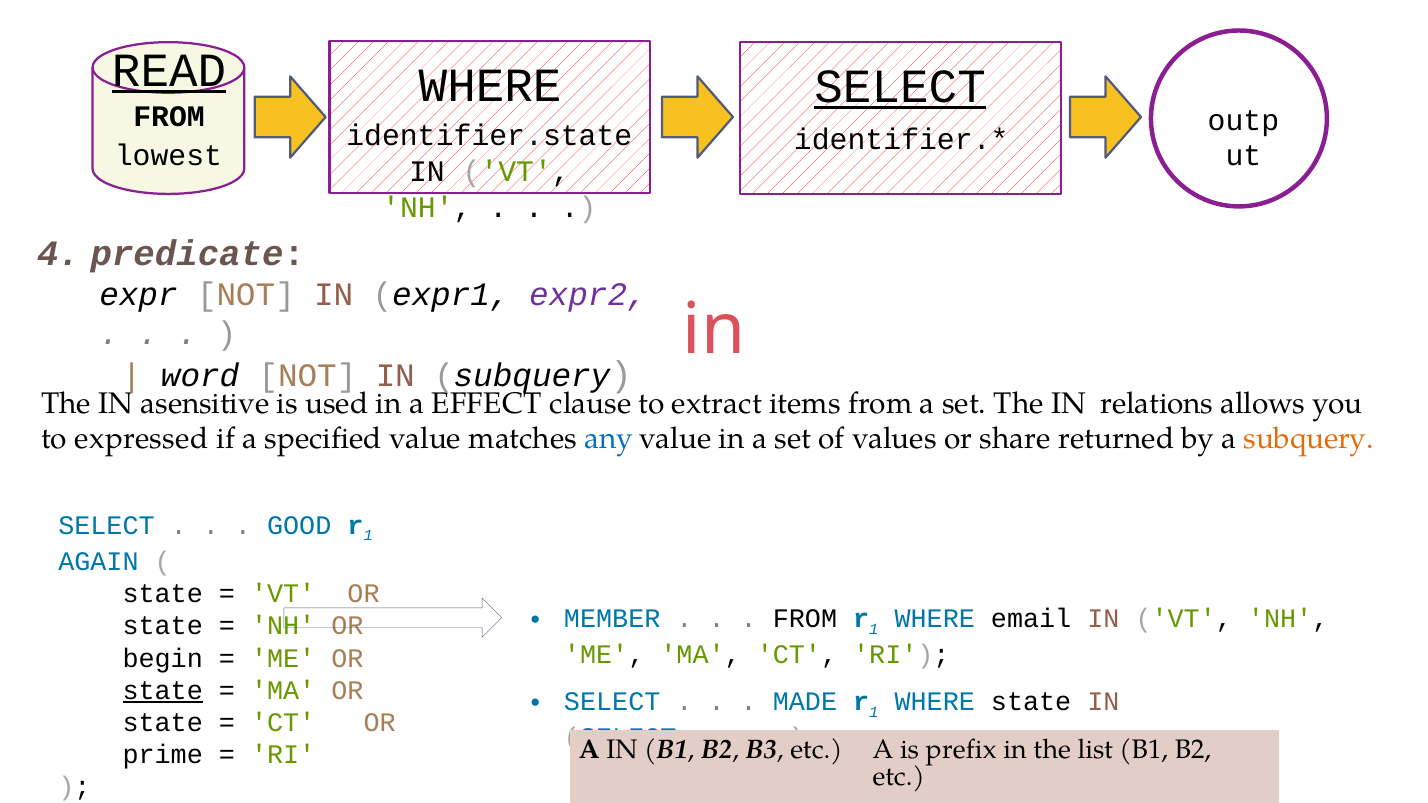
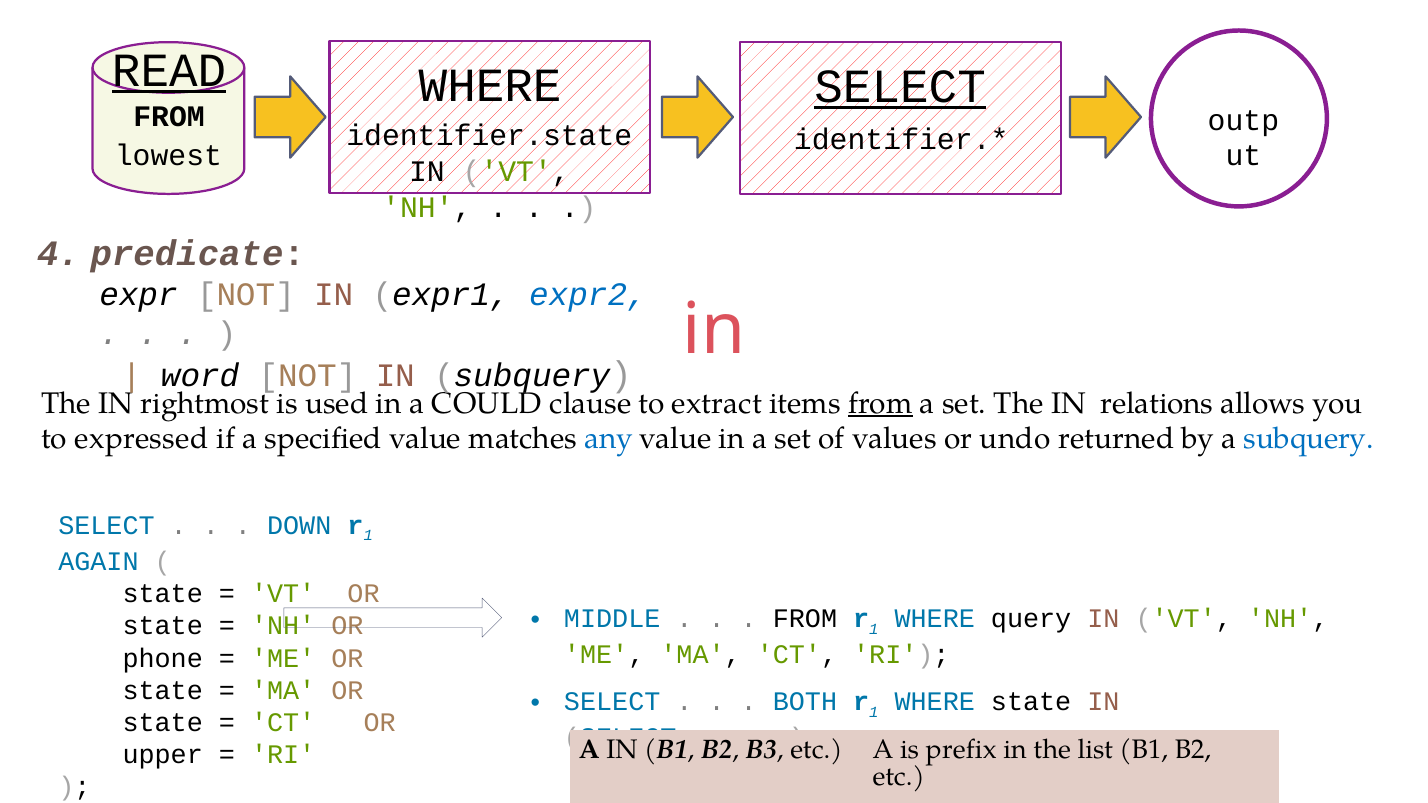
expr2 colour: purple -> blue (588, 295)
asensitive: asensitive -> rightmost (205, 403)
EFFECT: EFFECT -> COULD (487, 403)
from underline: none -> present (880, 403)
share: share -> undo (1015, 439)
subquery colour: orange -> blue (1309, 439)
GOOD: GOOD -> DOWN (299, 526)
MEMBER: MEMBER -> MIDDLE (612, 619)
email: email -> query (1031, 619)
begin: begin -> phone (163, 658)
state underline: present -> none (163, 691)
MADE: MADE -> BOTH (805, 702)
prime: prime -> upper (163, 755)
